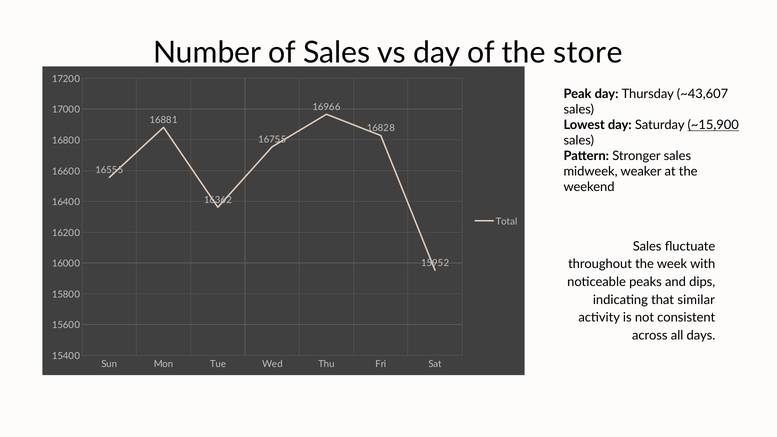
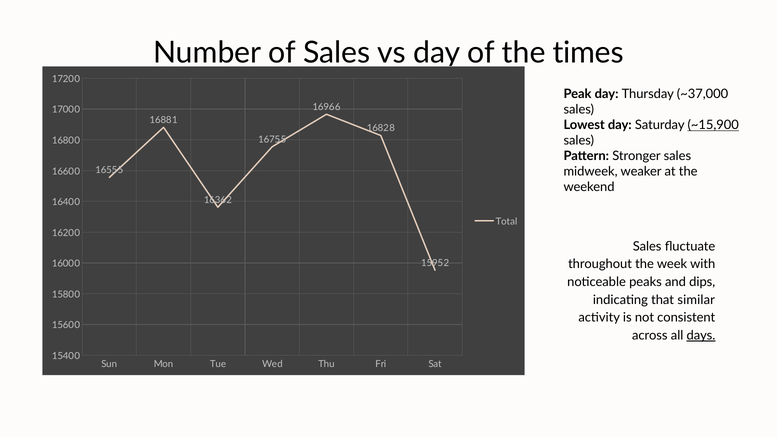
store: store -> times (588, 53)
~43,607: ~43,607 -> ~37,000 (703, 94)
days underline: none -> present (701, 336)
